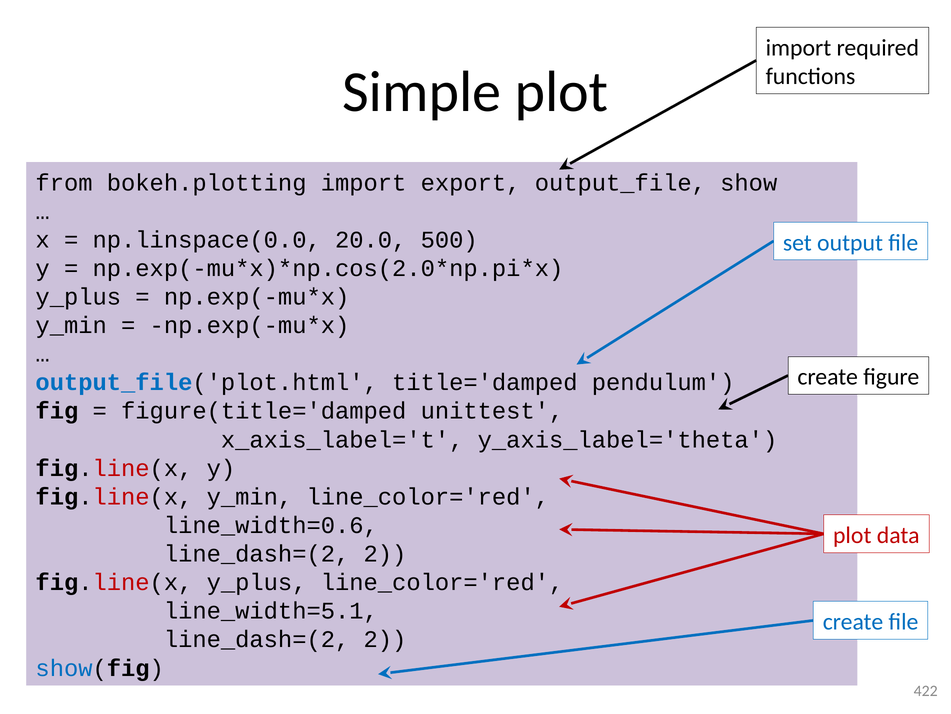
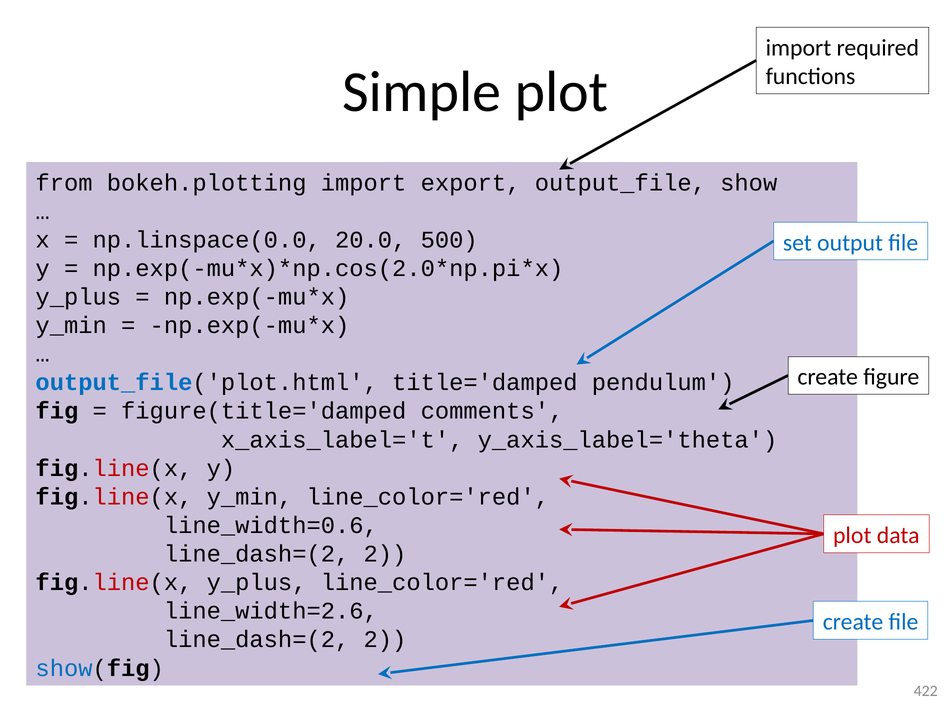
unittest: unittest -> comments (492, 411)
line_width=5.1: line_width=5.1 -> line_width=2.6 (271, 610)
